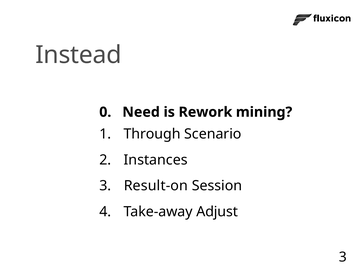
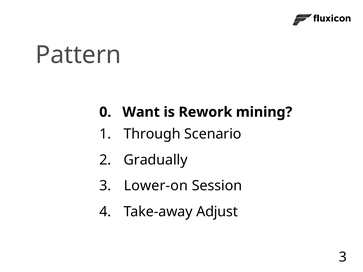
Instead: Instead -> Pattern (78, 55)
Need: Need -> Want (141, 112)
Instances: Instances -> Gradually (156, 160)
Result-on: Result-on -> Lower-on (156, 186)
